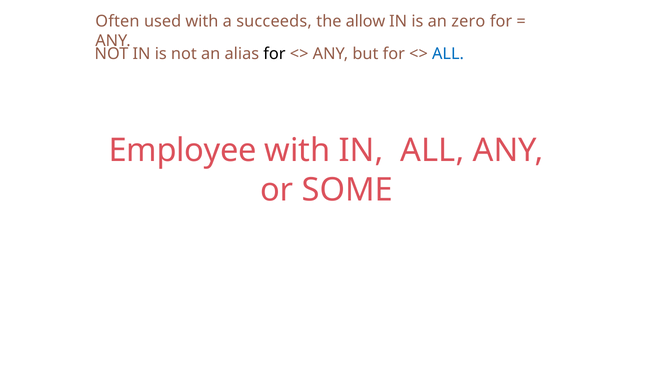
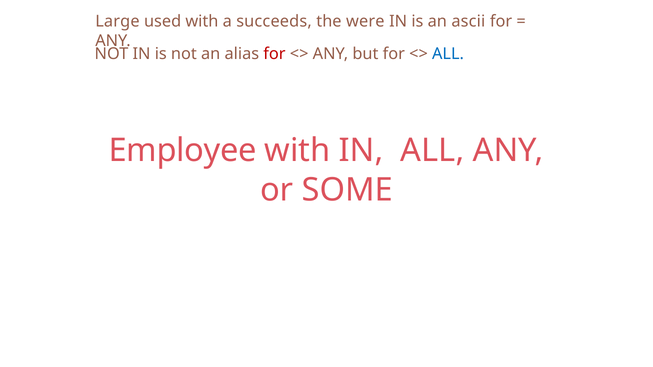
Often: Often -> Large (117, 21)
allow: allow -> were (365, 21)
zero: zero -> ascii (468, 21)
for colour: black -> red (274, 54)
